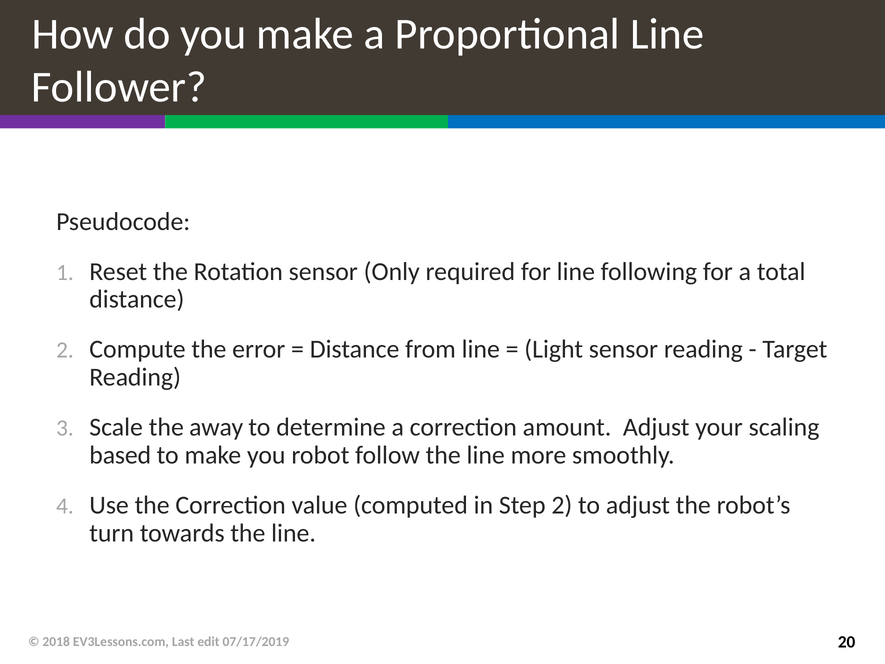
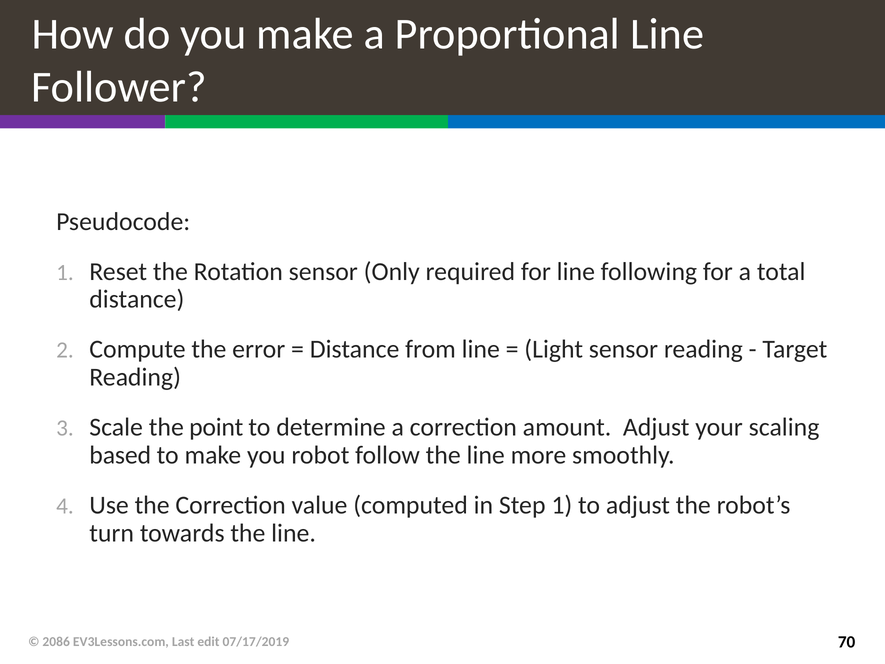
away: away -> point (216, 427)
Step 2: 2 -> 1 (562, 505)
2018: 2018 -> 2086 (56, 641)
20: 20 -> 70 (847, 642)
